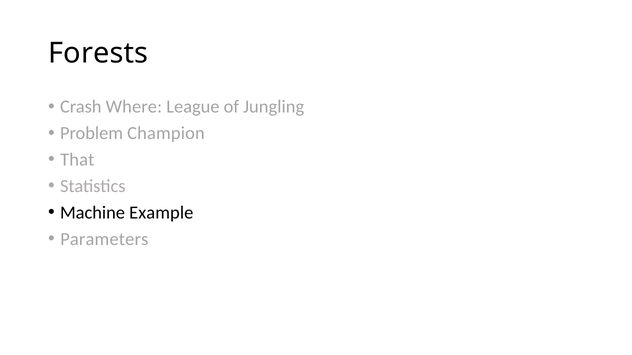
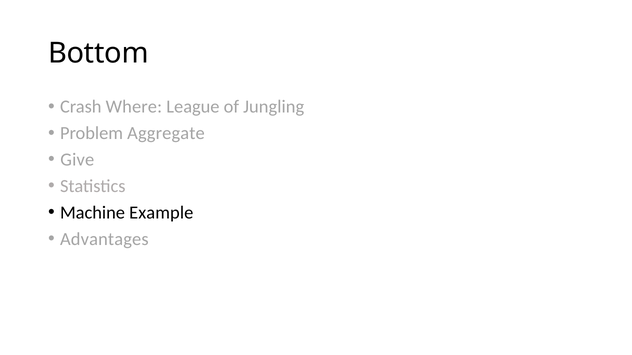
Forests: Forests -> Bottom (98, 53)
Champion: Champion -> Aggregate (166, 133)
That: That -> Give (77, 160)
Parameters: Parameters -> Advantages (104, 239)
